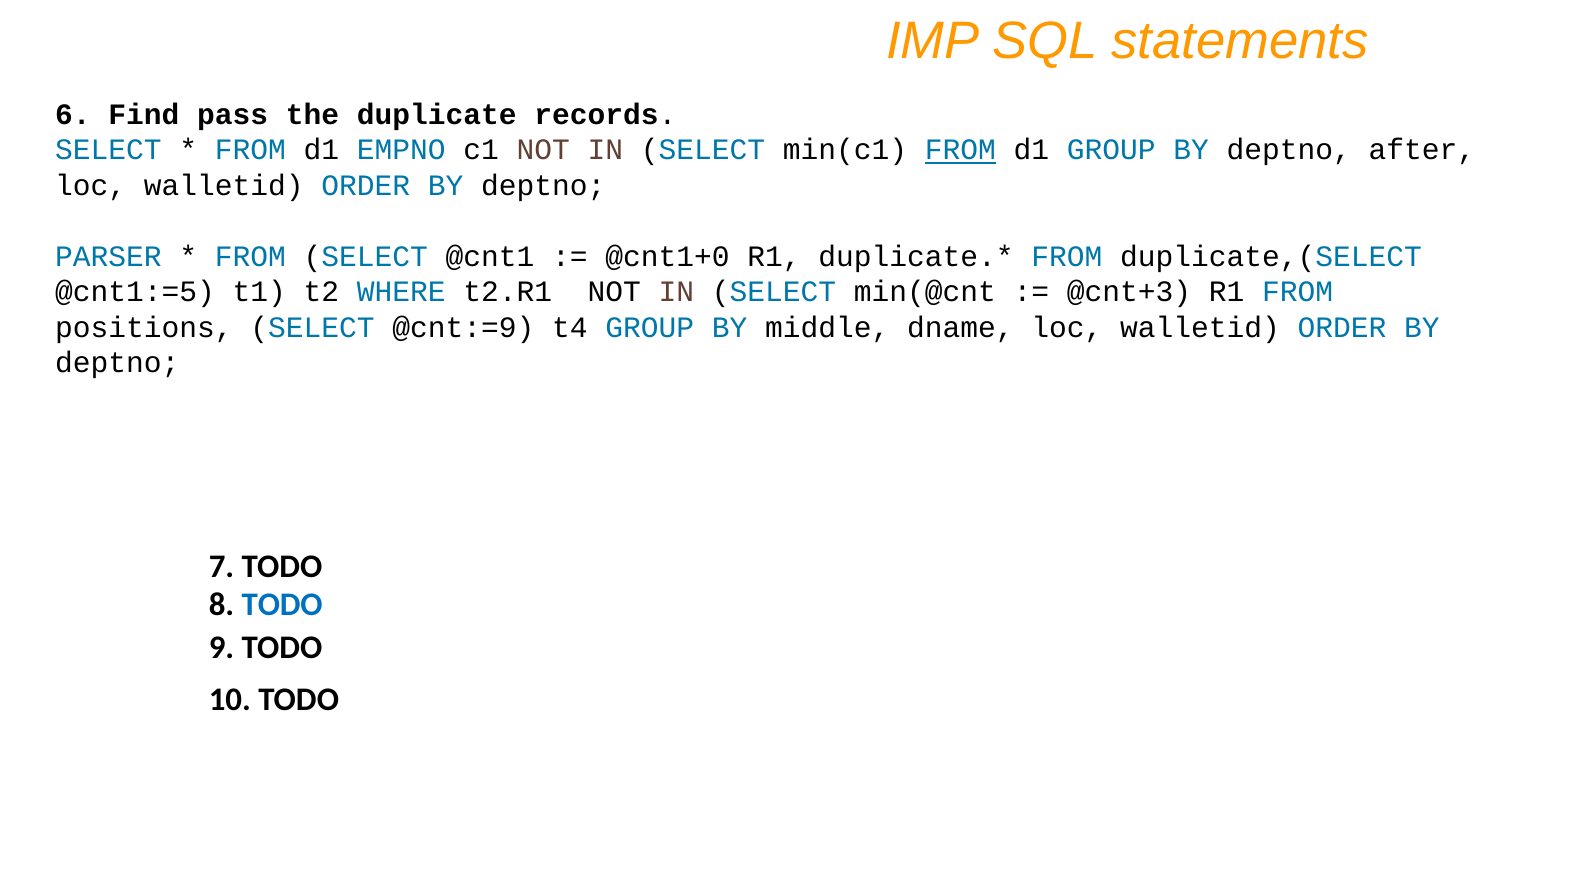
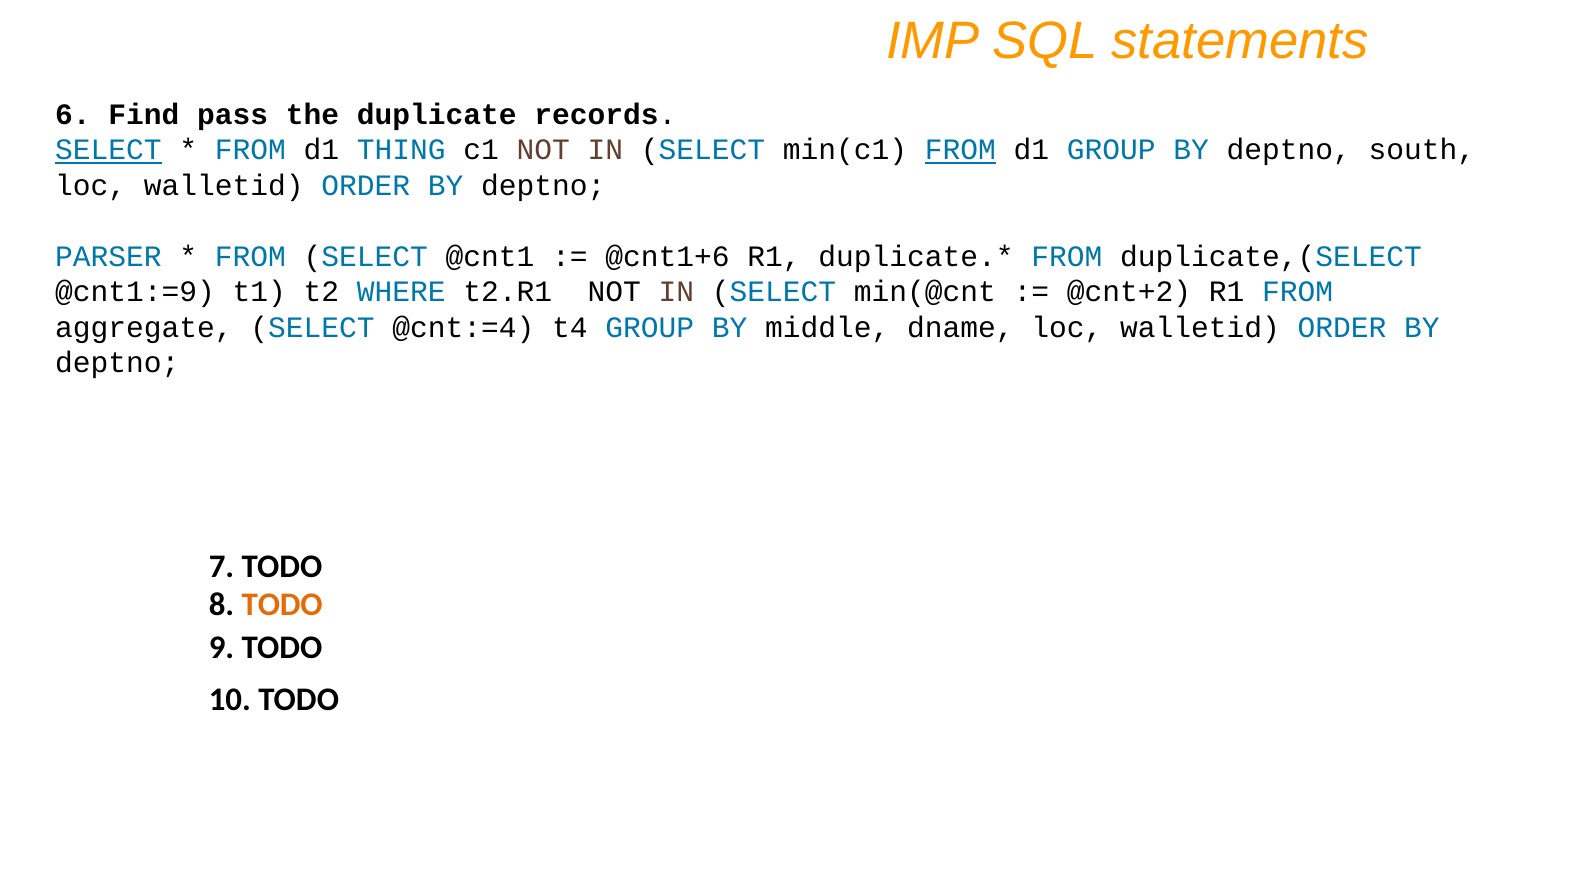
SELECT underline: none -> present (108, 150)
EMPNO: EMPNO -> THING (401, 150)
after: after -> south (1422, 150)
@cnt1+0: @cnt1+0 -> @cnt1+6 (667, 256)
@cnt1:=5: @cnt1:=5 -> @cnt1:=9 (135, 292)
@cnt+3: @cnt+3 -> @cnt+2 (1129, 292)
positions: positions -> aggregate (144, 327)
@cnt:=9: @cnt:=9 -> @cnt:=4 (463, 327)
TODO colour: blue -> orange (282, 604)
